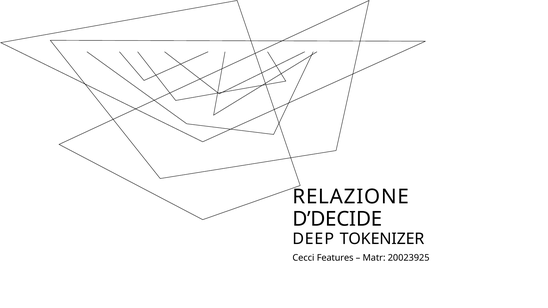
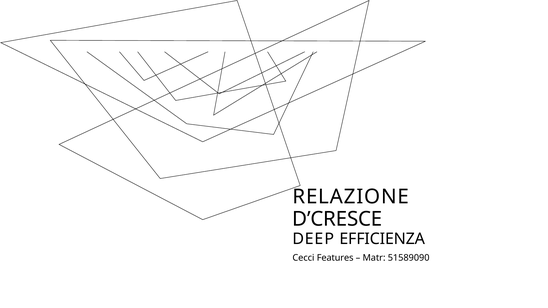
D’DECIDE: D’DECIDE -> D’CRESCE (337, 219)
TOKENIZER: TOKENIZER -> EFFICIENZA (382, 239)
20023925: 20023925 -> 51589090 (409, 258)
